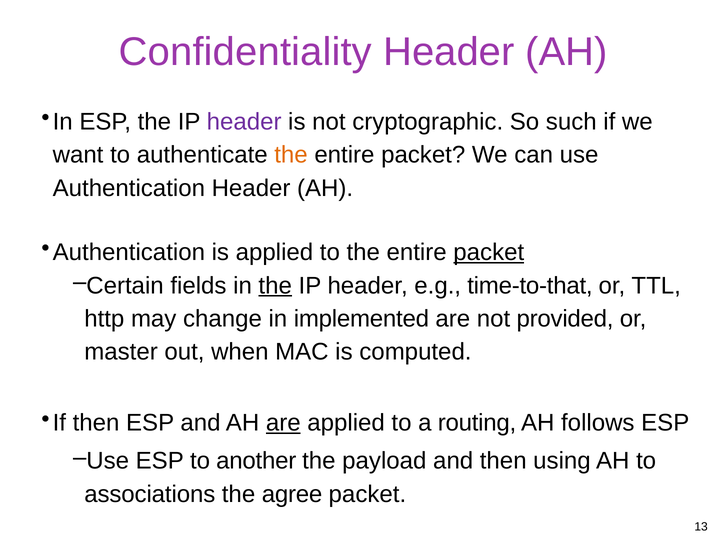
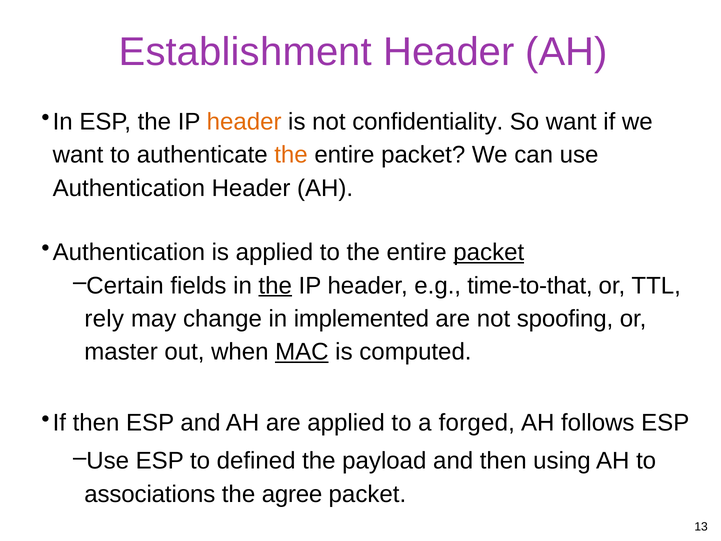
Confidentiality: Confidentiality -> Establishment (245, 52)
header colour: purple -> orange (244, 122)
cryptographic: cryptographic -> confidentiality (428, 122)
So such: such -> want (571, 122)
http: http -> rely (104, 319)
provided: provided -> spoofing (565, 319)
MAC underline: none -> present (302, 352)
are underline: present -> none (283, 423)
routing: routing -> forged (477, 423)
another: another -> defined (256, 461)
